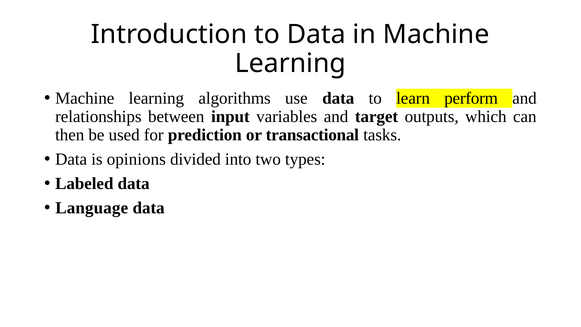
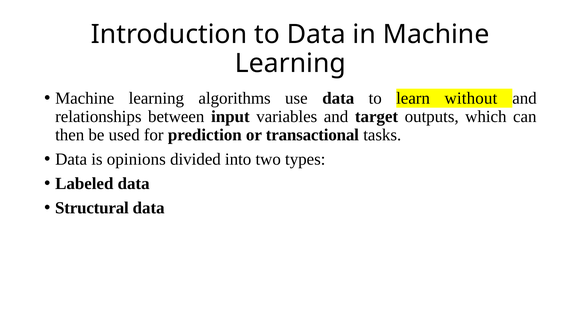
perform: perform -> without (471, 98)
Language: Language -> Structural (92, 208)
